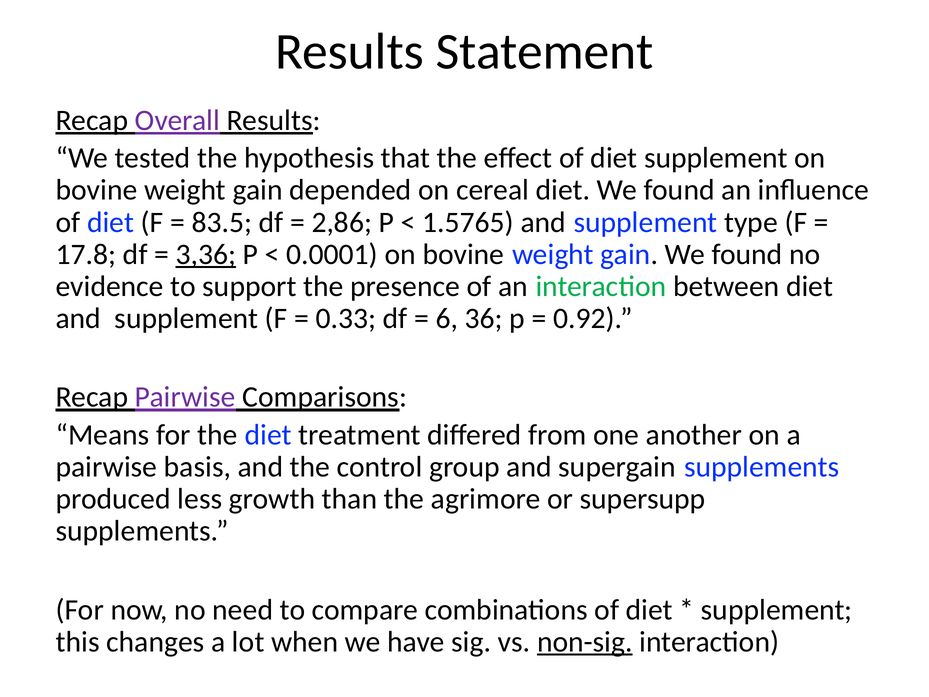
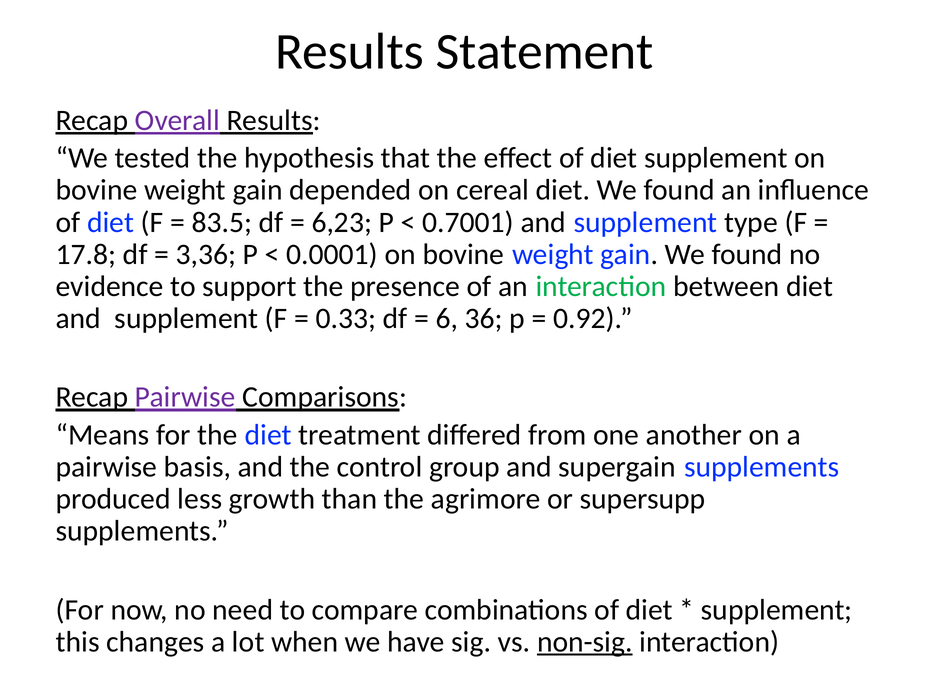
2,86: 2,86 -> 6,23 (342, 222)
1.5765: 1.5765 -> 0.7001 (468, 222)
3,36 underline: present -> none (206, 254)
